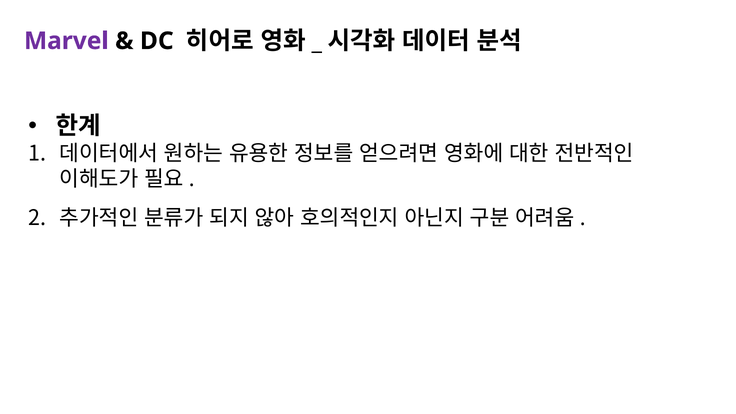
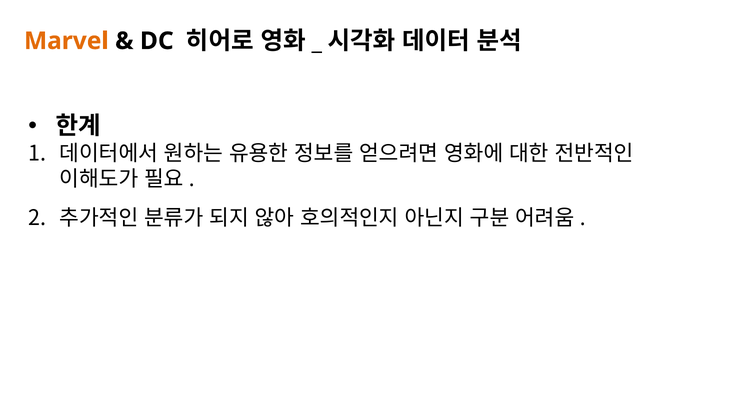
Marvel colour: purple -> orange (66, 41)
